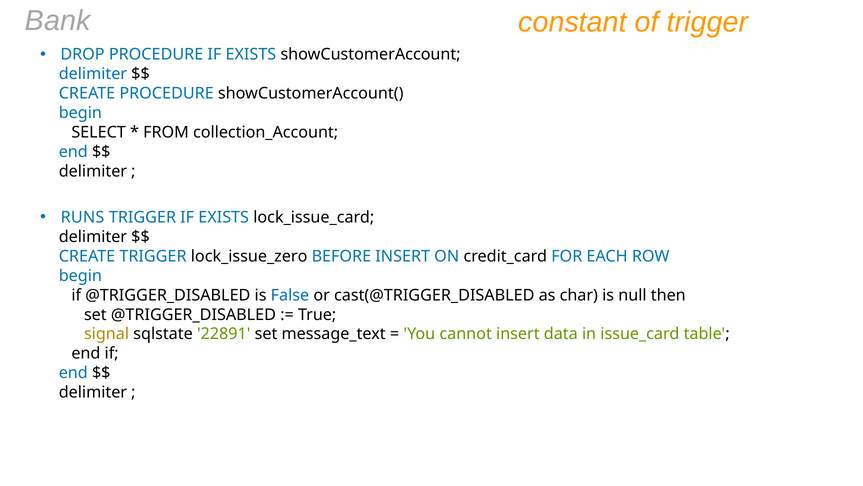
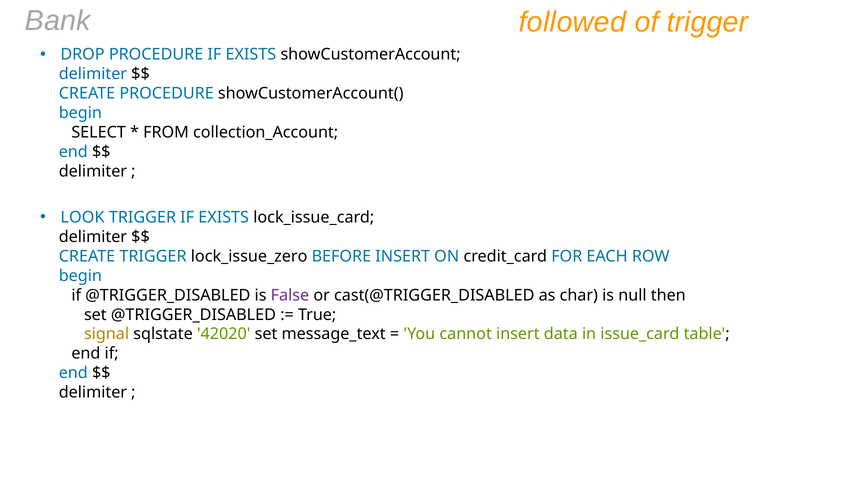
constant: constant -> followed (572, 22)
RUNS: RUNS -> LOOK (83, 217)
False colour: blue -> purple (290, 295)
22891: 22891 -> 42020 (224, 334)
